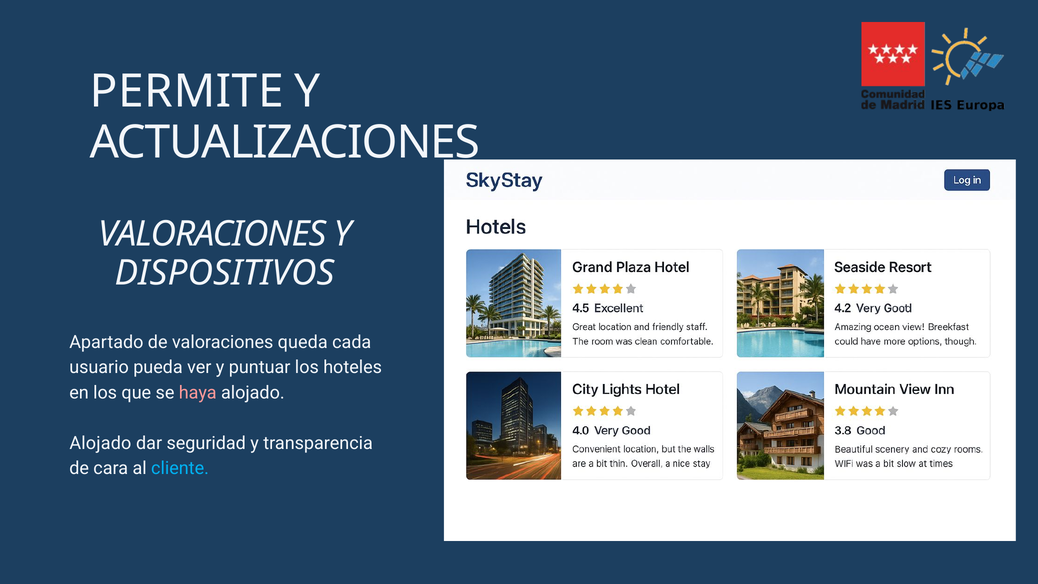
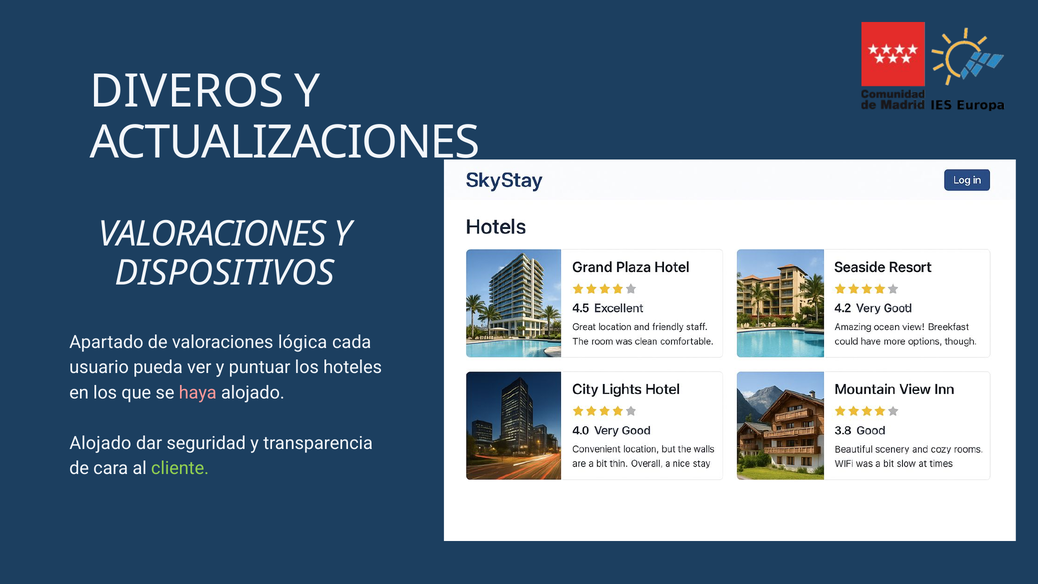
PERMITE: PERMITE -> DIVEROS (187, 91)
queda: queda -> lógica (303, 342)
cliente colour: light blue -> light green (180, 468)
